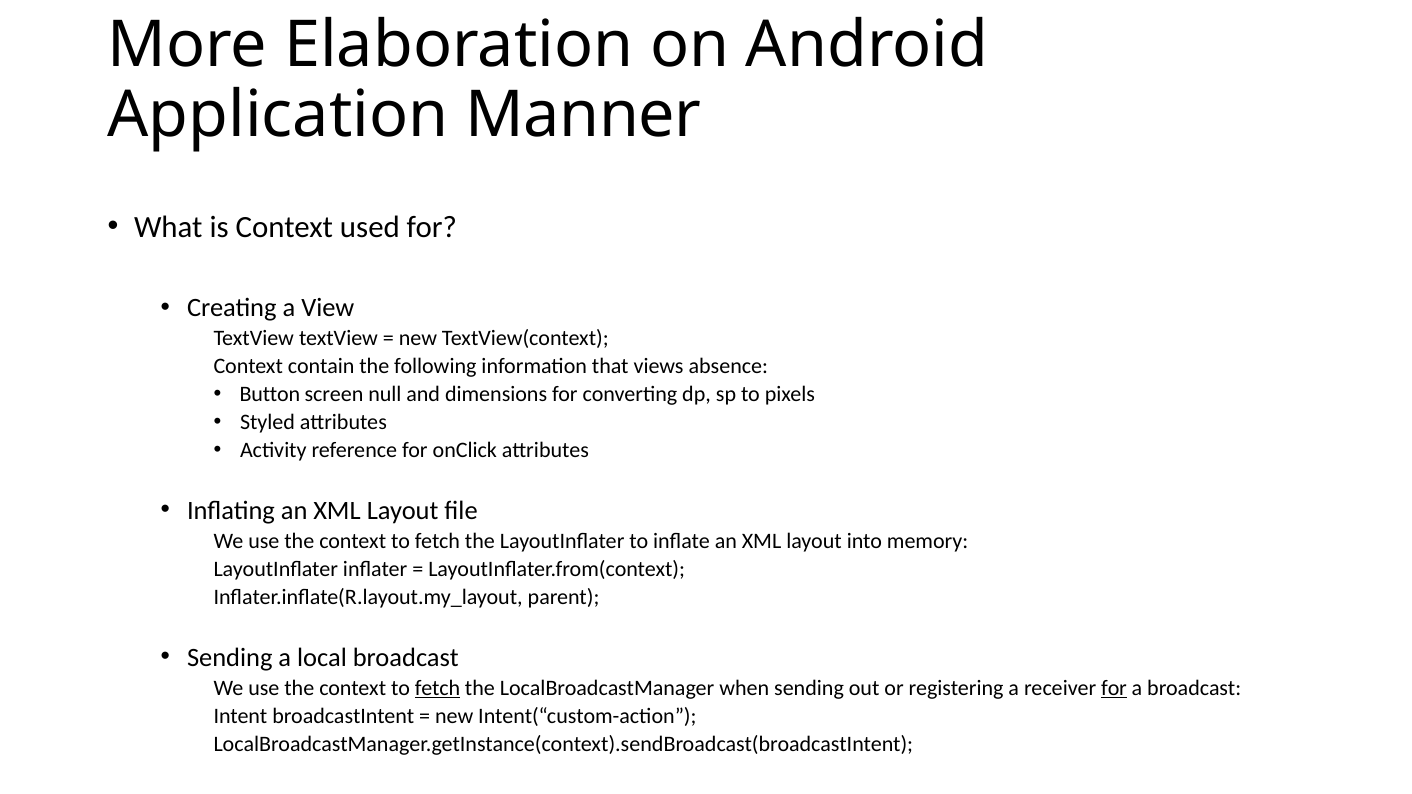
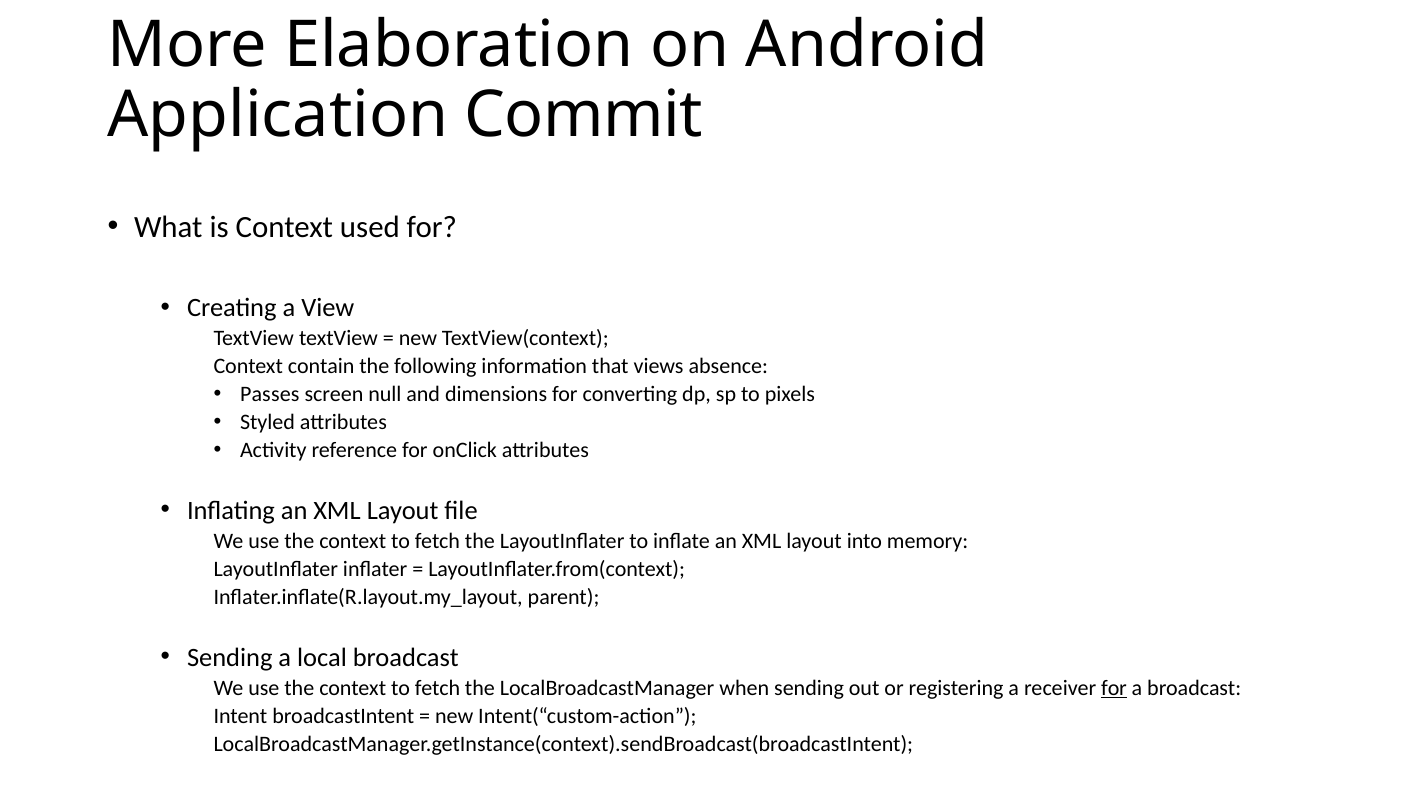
Manner: Manner -> Commit (584, 115)
Button: Button -> Passes (270, 395)
fetch underline: present -> none (438, 688)
